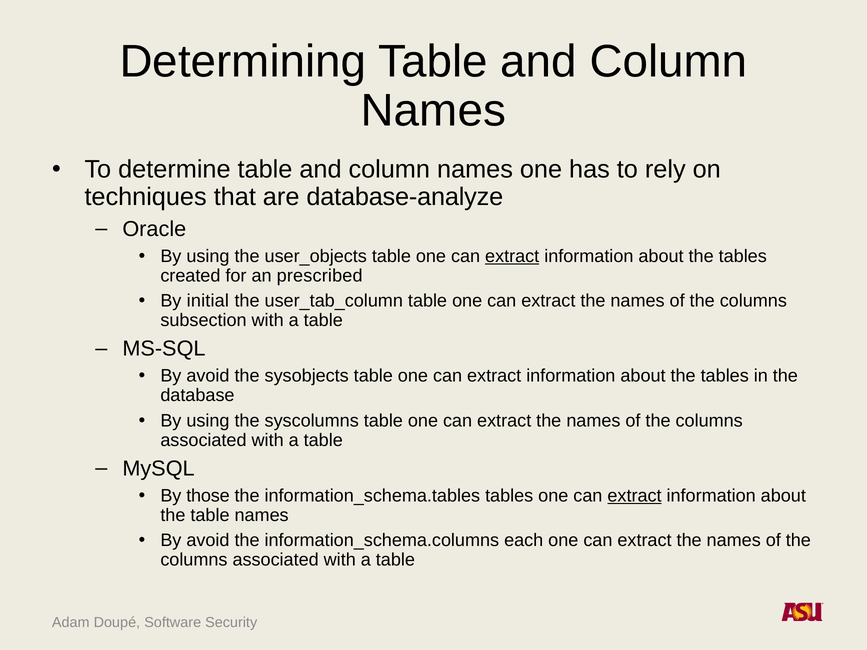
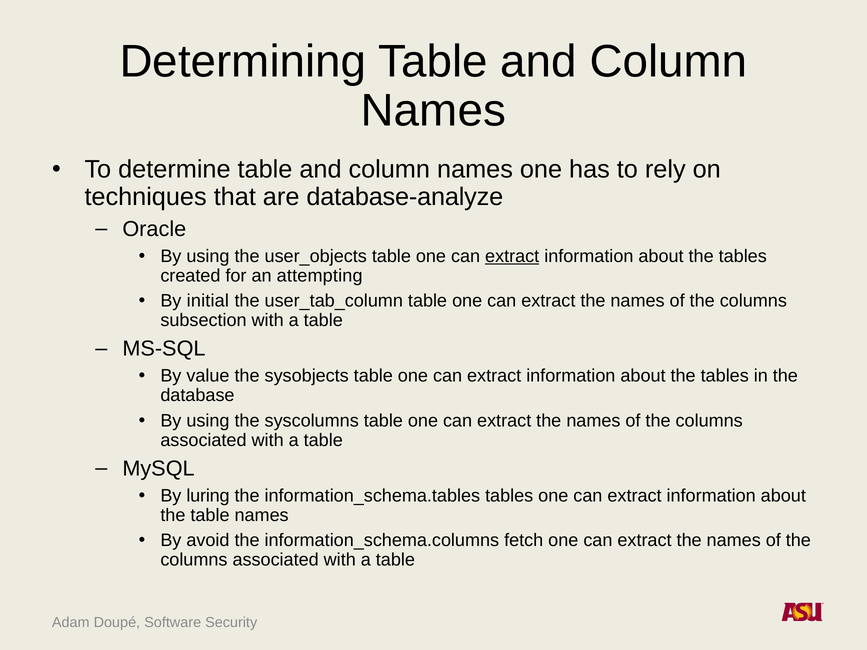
prescribed: prescribed -> attempting (320, 276)
avoid: avoid -> value (208, 376)
those: those -> luring (208, 496)
extract underline: present -> none (635, 496)
each: each -> fetch (524, 541)
